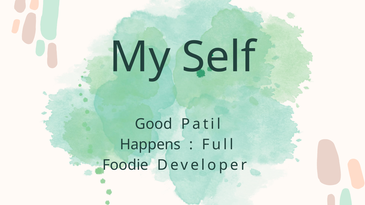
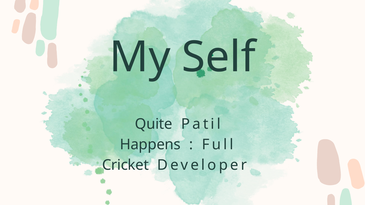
Good: Good -> Quite (154, 124)
Foodie: Foodie -> Cricket (125, 165)
